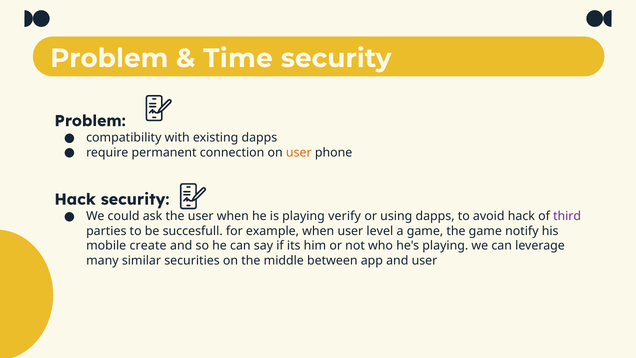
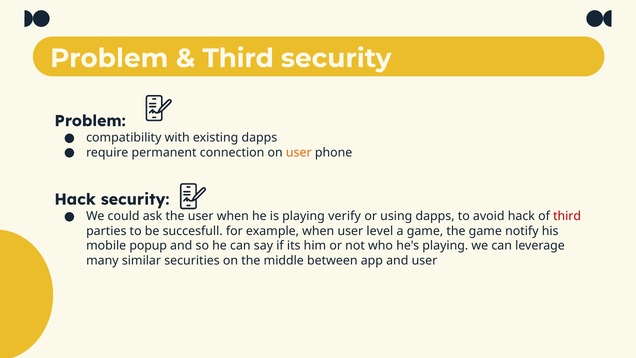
Time: Time -> Third (238, 58)
third colour: purple -> red (567, 216)
create: create -> popup (148, 246)
